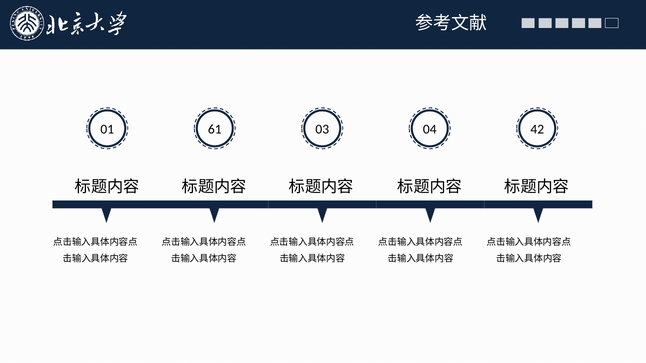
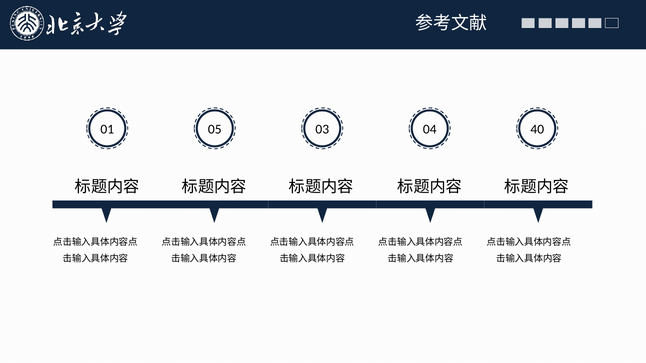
61: 61 -> 05 (215, 129)
42: 42 -> 40 (537, 129)
